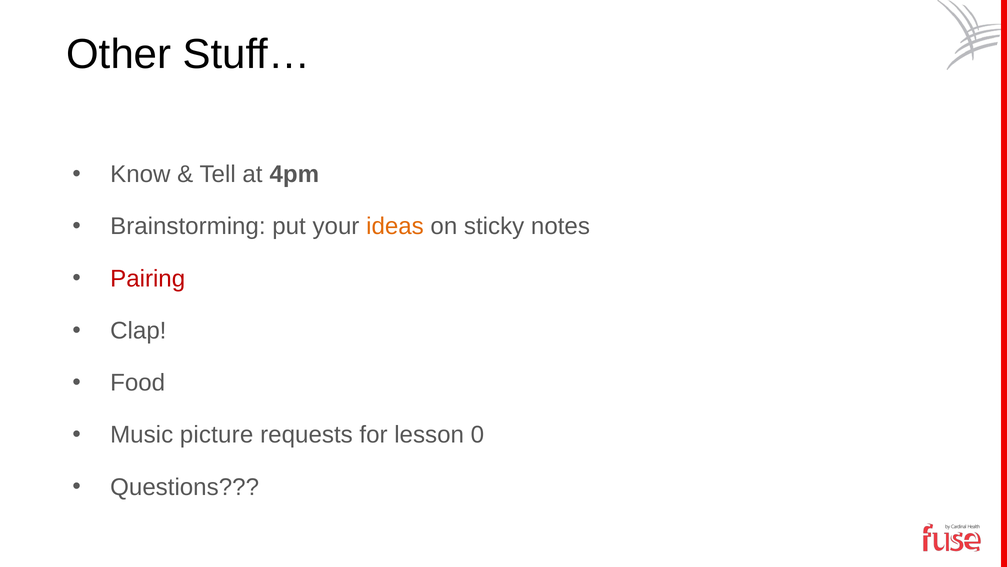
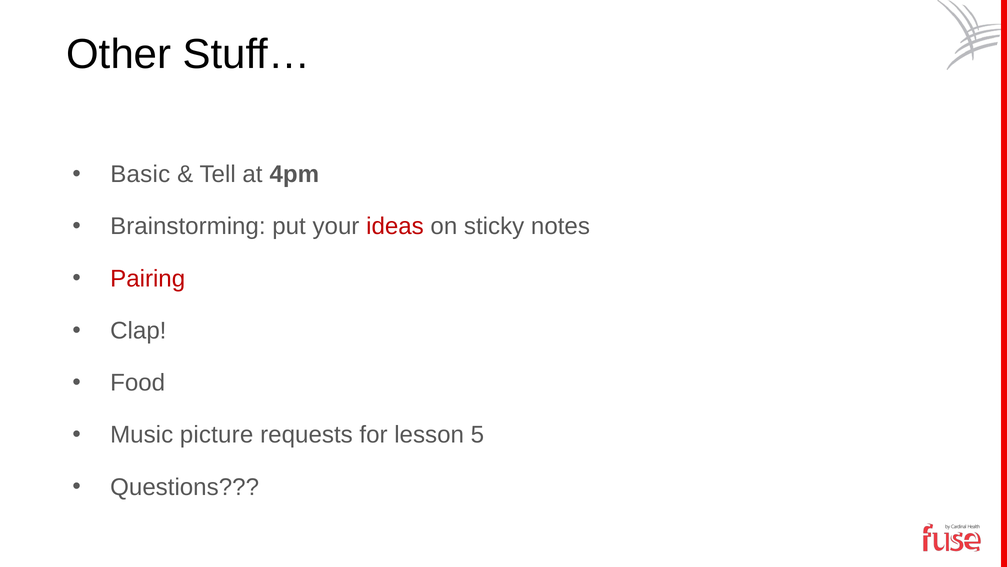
Know: Know -> Basic (140, 174)
ideas colour: orange -> red (395, 226)
0: 0 -> 5 (477, 435)
